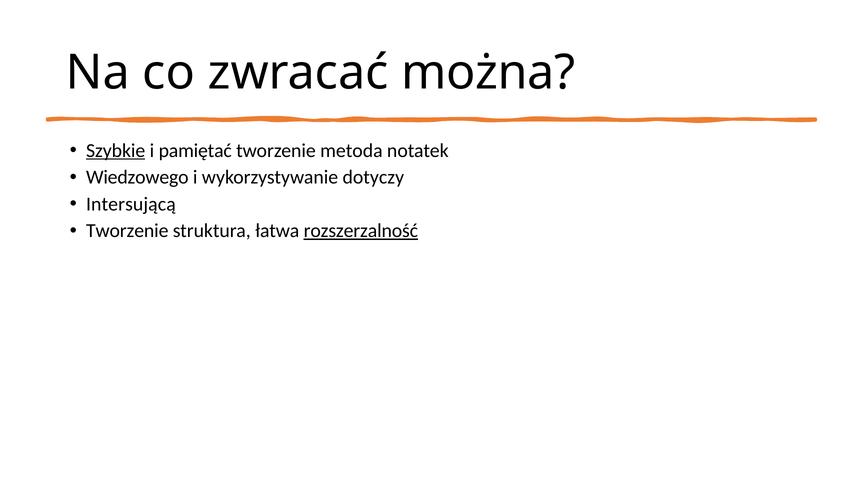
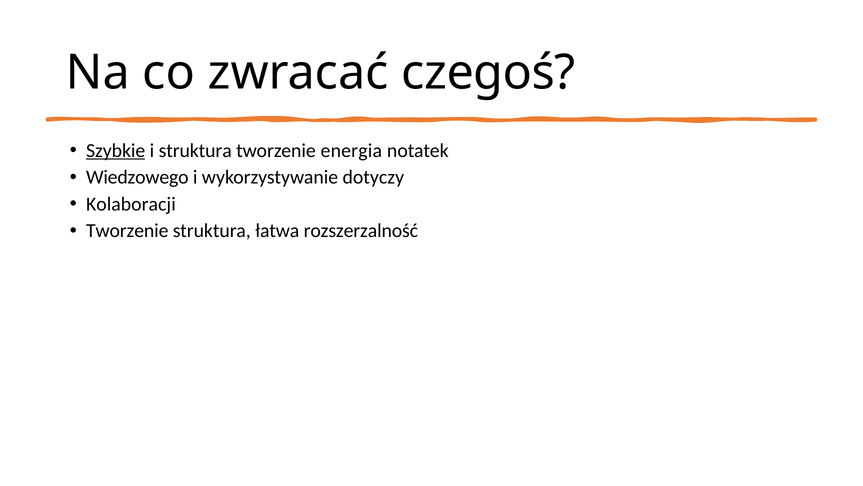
można: można -> czegoś (488, 72)
i pamiętać: pamiętać -> struktura (195, 150)
metoda: metoda -> energia (351, 150)
Intersującą: Intersującą -> Kolaboracji (131, 204)
rozszerzalność underline: present -> none (361, 231)
